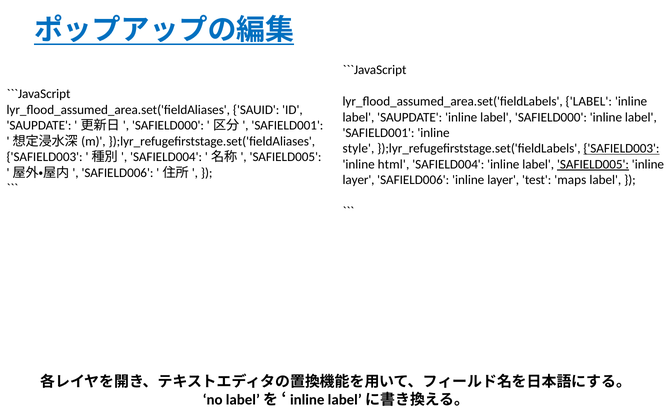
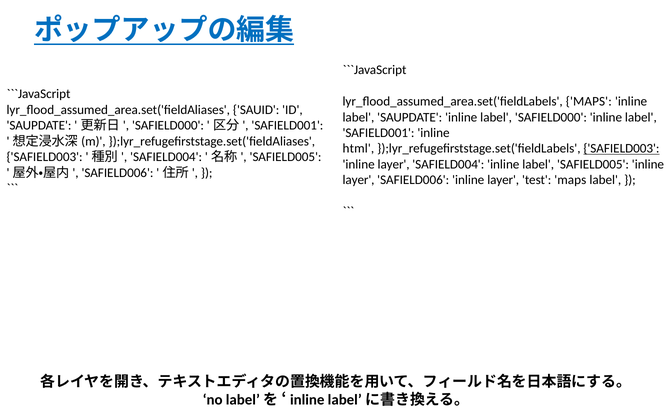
lyr_flood_assumed_area.set('fieldLabels LABEL: LABEL -> MAPS (589, 101)
style: style -> html (358, 149)
html: html -> layer (394, 164)
SAFIELD005 underline: present -> none (593, 164)
